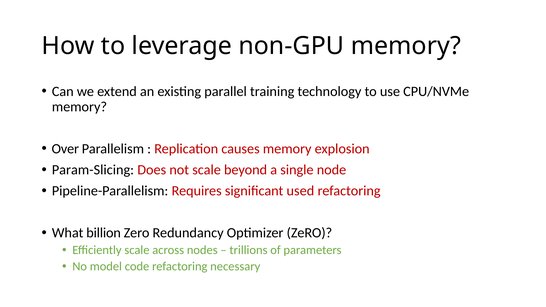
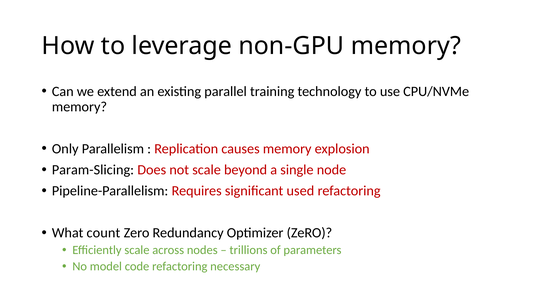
Over: Over -> Only (65, 149)
billion: billion -> count (103, 233)
